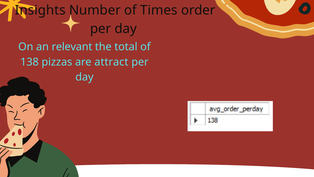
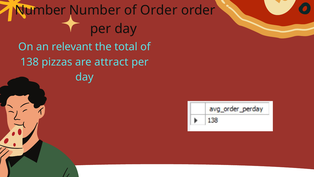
Insights: Insights -> Number (40, 10)
of Times: Times -> Order (159, 10)
